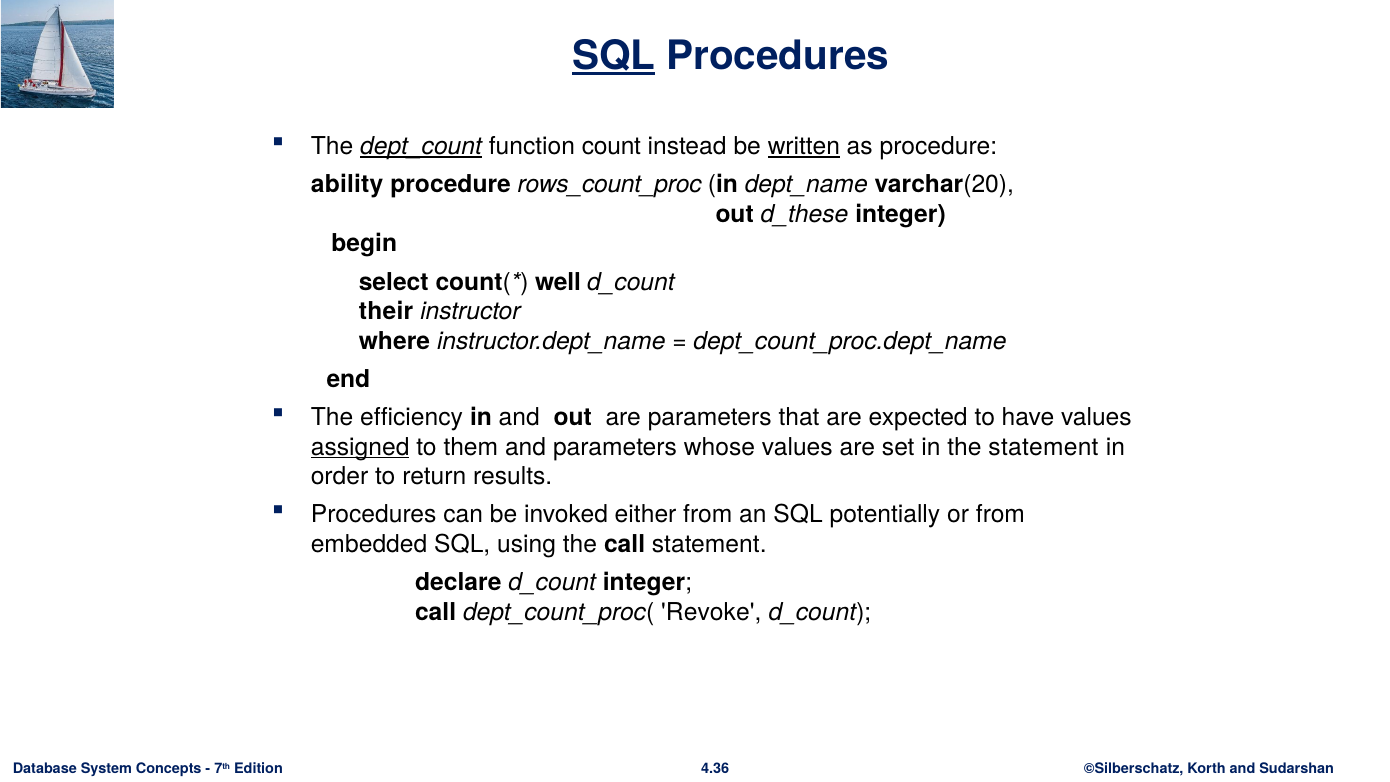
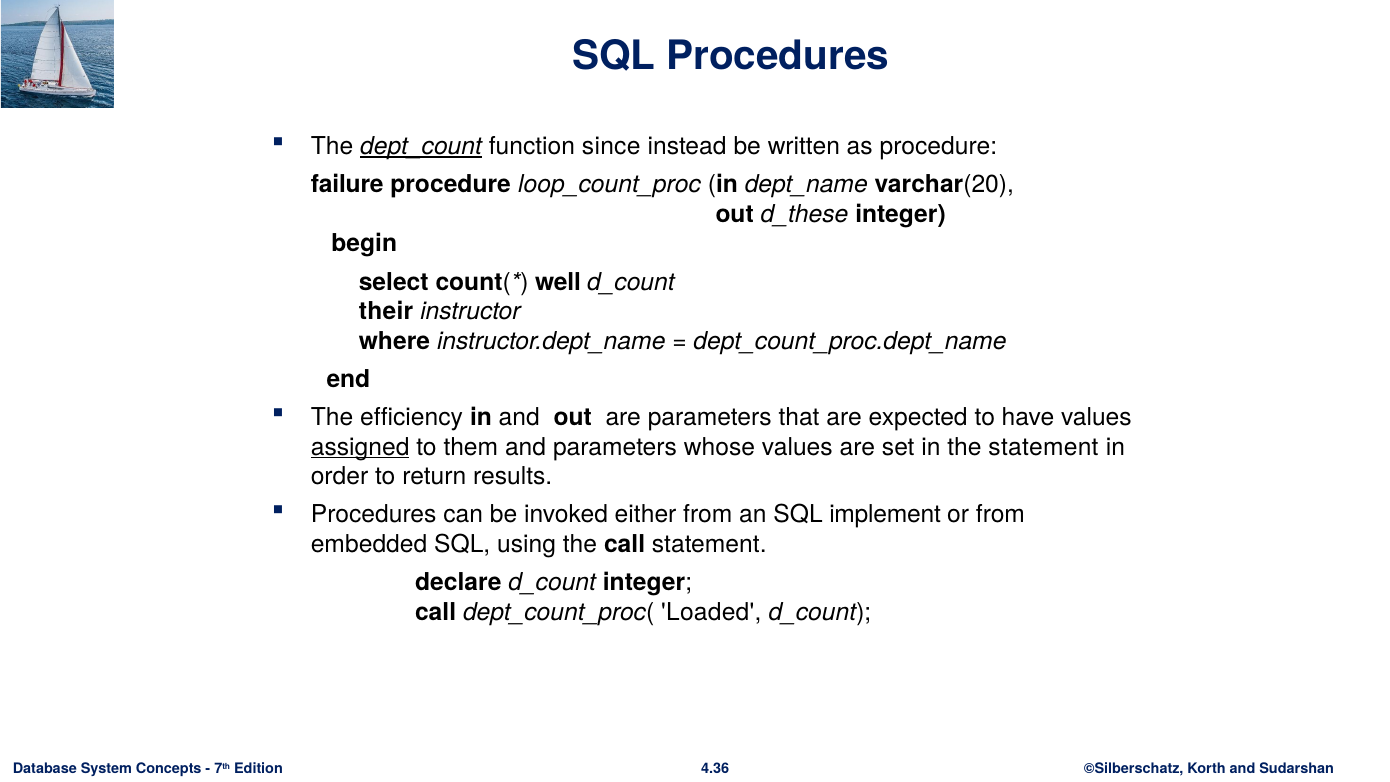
SQL underline: present -> none (614, 56)
count: count -> since (611, 146)
written underline: present -> none (804, 146)
ability: ability -> failure (347, 185)
rows_count_proc: rows_count_proc -> loop_count_proc (609, 185)
potentially: potentially -> implement (885, 515)
Revoke: Revoke -> Loaded (711, 612)
